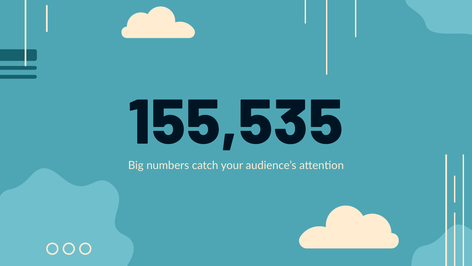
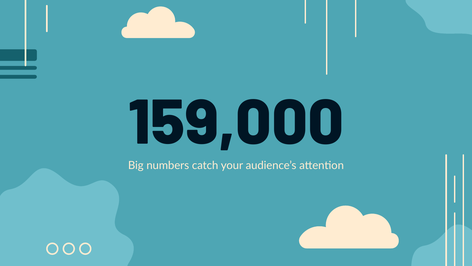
155,535: 155,535 -> 159,000 (236, 123)
